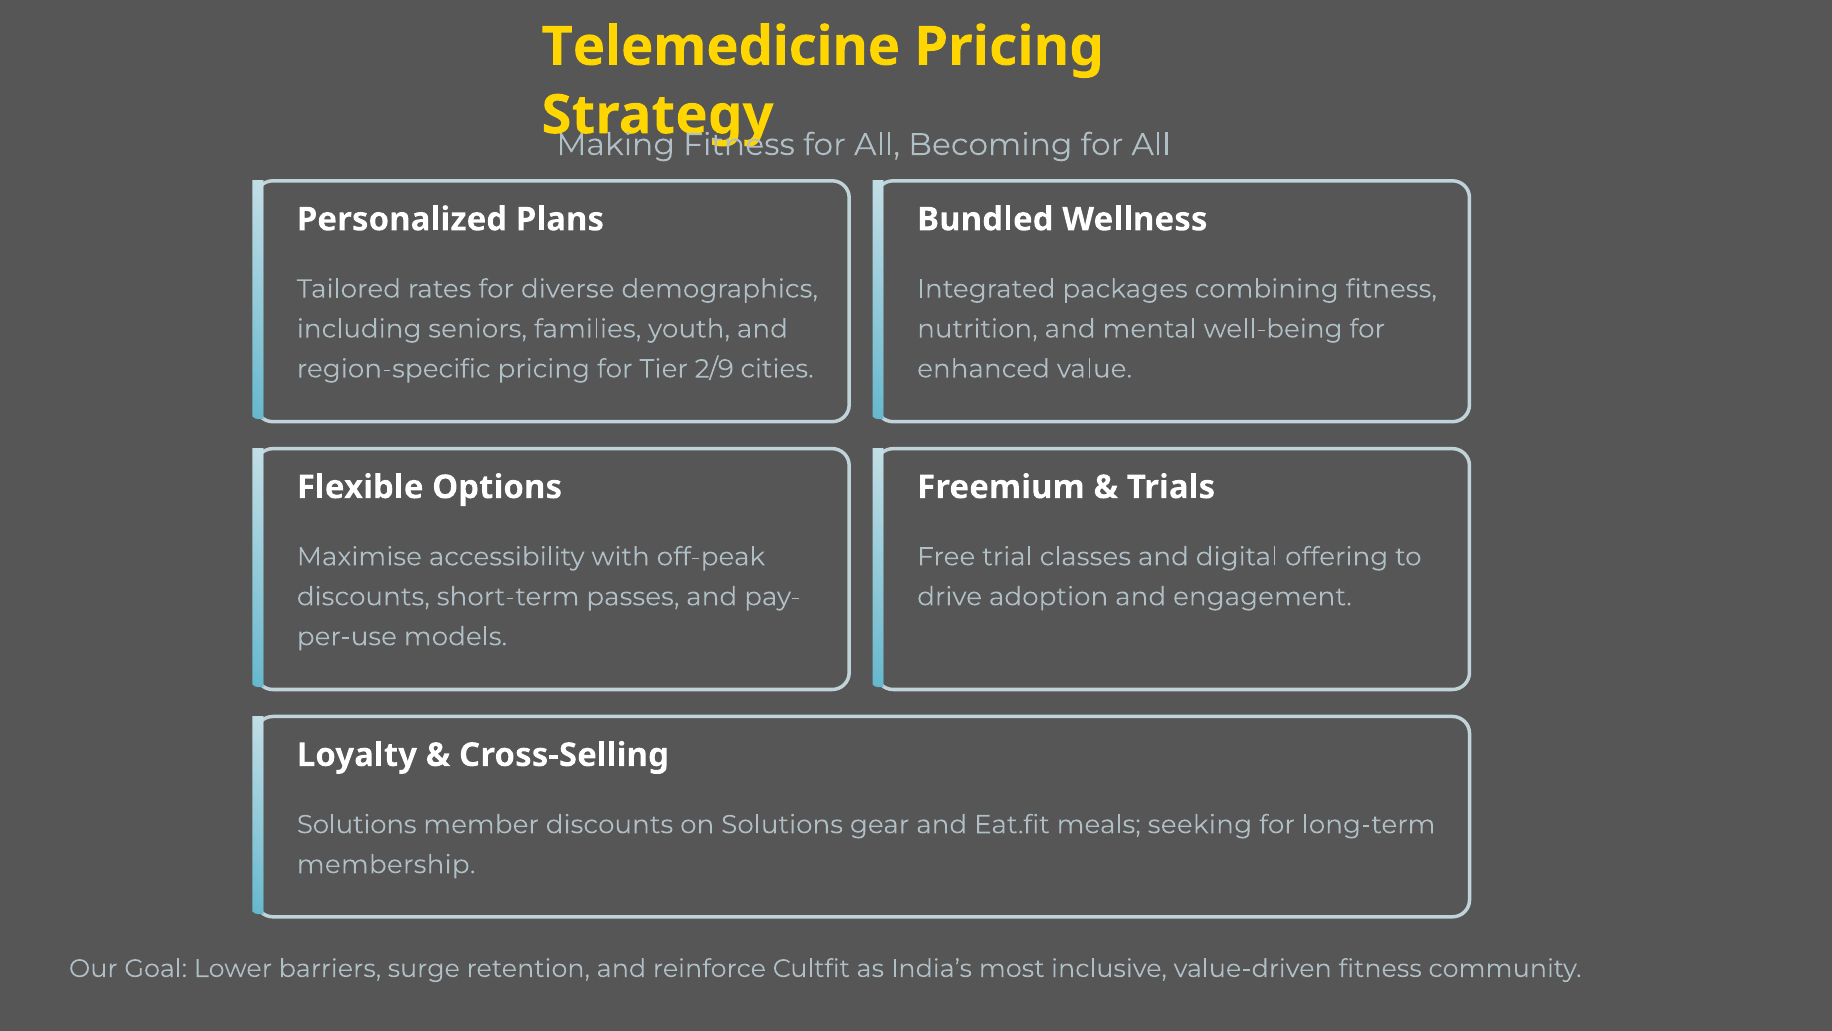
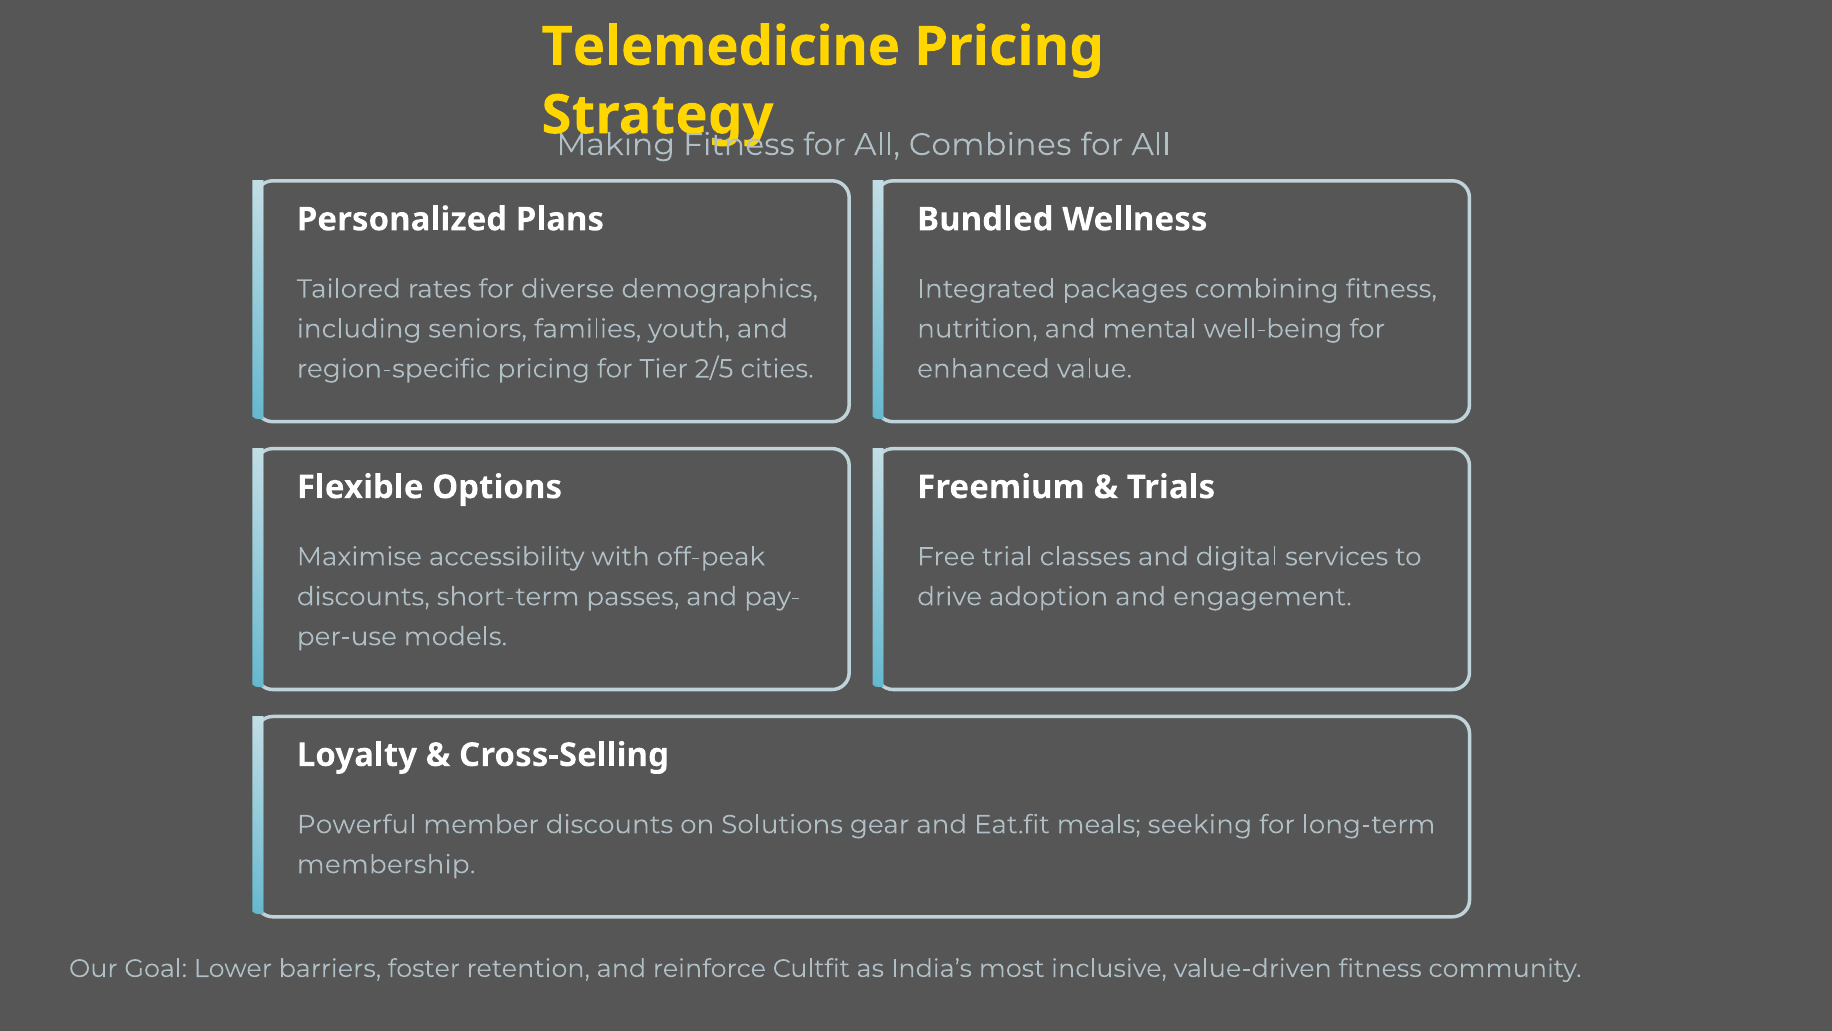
Becoming: Becoming -> Combines (990, 145)
2/9: 2/9 -> 2/5 (714, 369)
offering: offering -> services (1337, 557)
Solutions: Solutions -> Powerful (357, 824)
surge: surge -> foster (424, 968)
